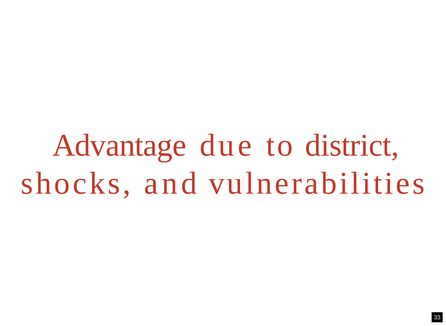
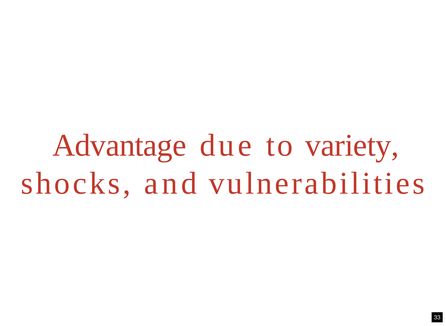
district: district -> variety (352, 145)
